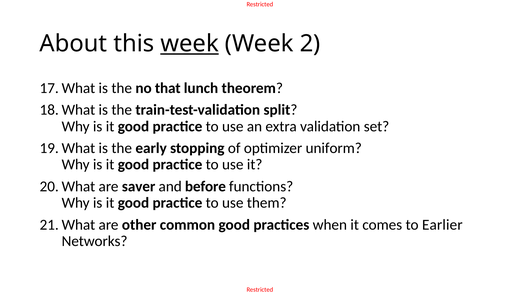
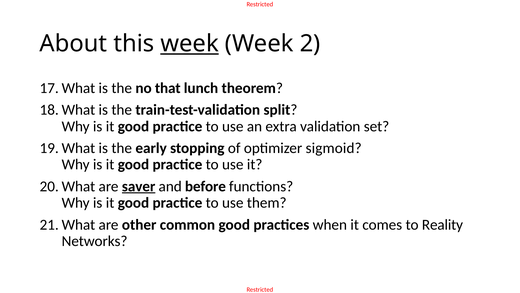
uniform: uniform -> sigmoid (334, 148)
saver underline: none -> present (139, 186)
Earlier: Earlier -> Reality (442, 224)
